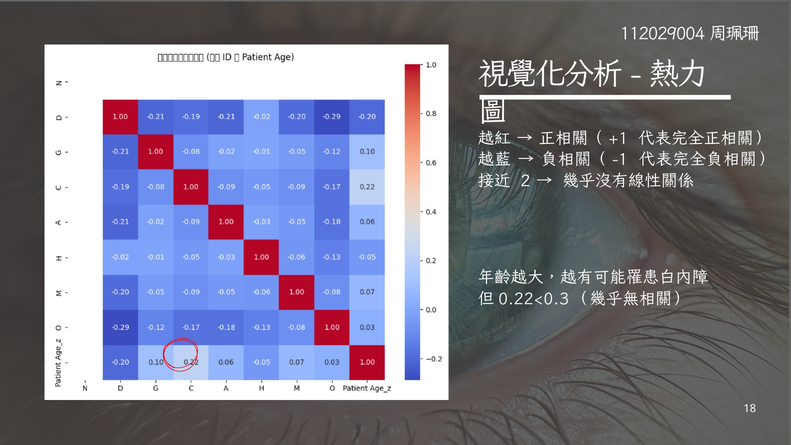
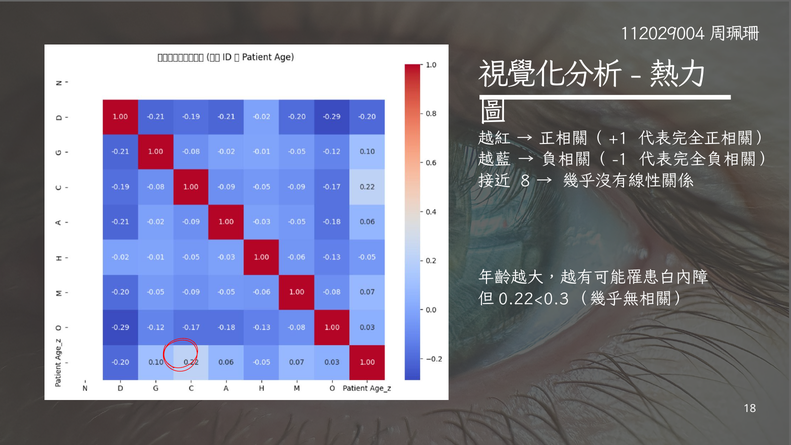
2: 2 -> 8 (525, 181)
